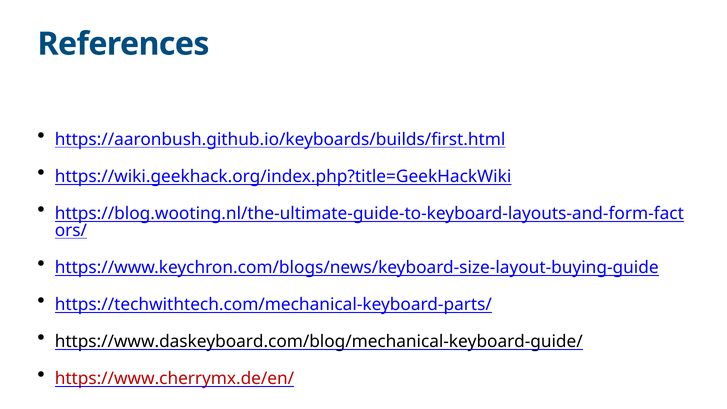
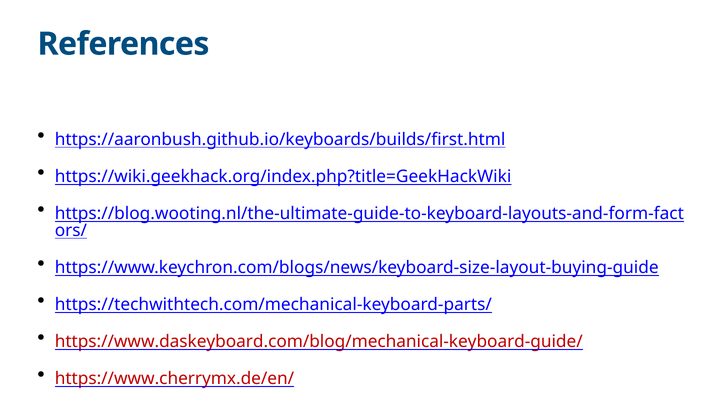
https://www.daskeyboard.com/blog/mechanical-keyboard-guide/ colour: black -> red (319, 342)
